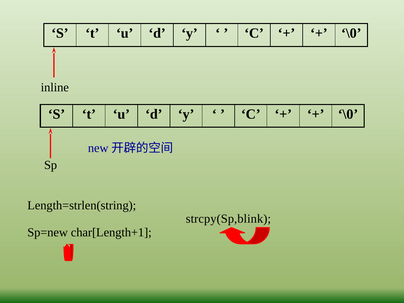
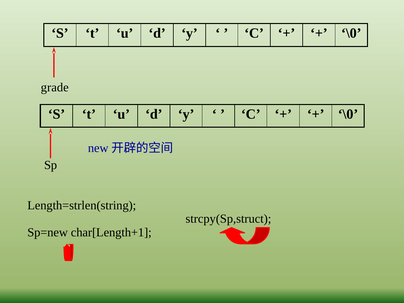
inline: inline -> grade (55, 88)
strcpy(Sp,blink: strcpy(Sp,blink -> strcpy(Sp,struct (228, 219)
